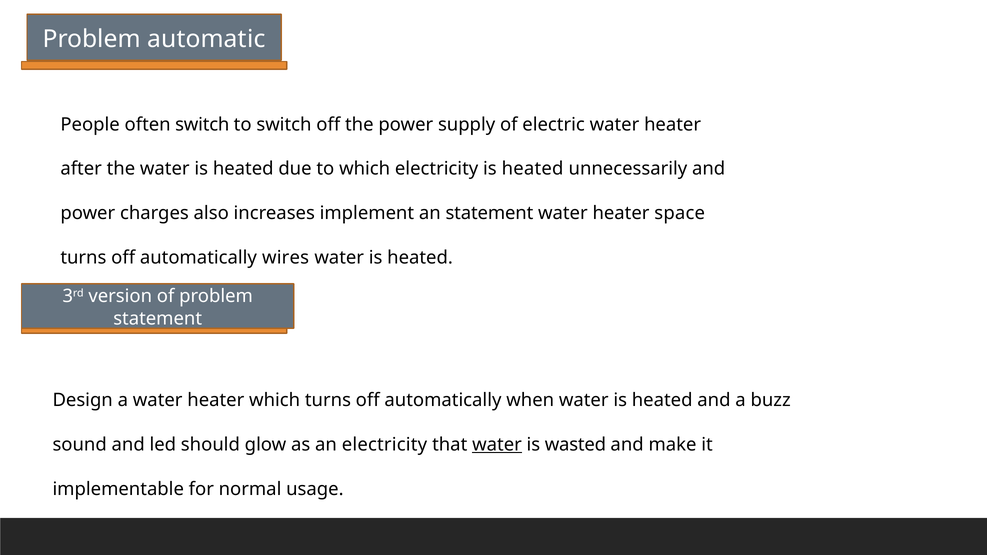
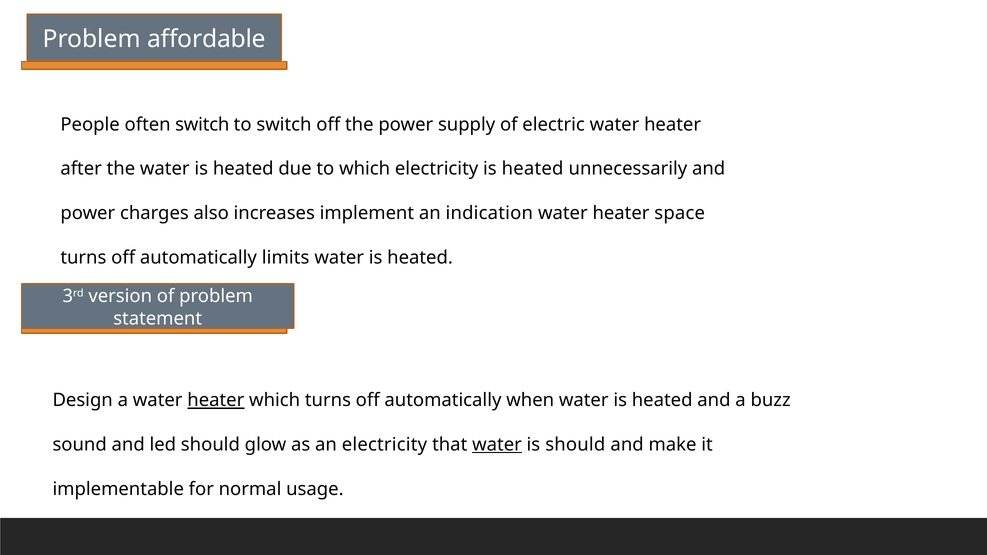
automatic: automatic -> affordable (206, 39)
an statement: statement -> indication (489, 213)
wires: wires -> limits (286, 258)
heater underline: none -> present (216, 400)
is wasted: wasted -> should (575, 445)
